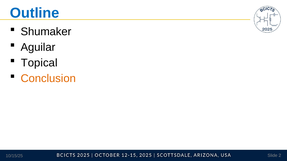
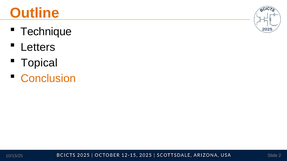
Outline colour: blue -> orange (35, 13)
Shumaker: Shumaker -> Technique (46, 32)
Aguilar: Aguilar -> Letters (38, 47)
